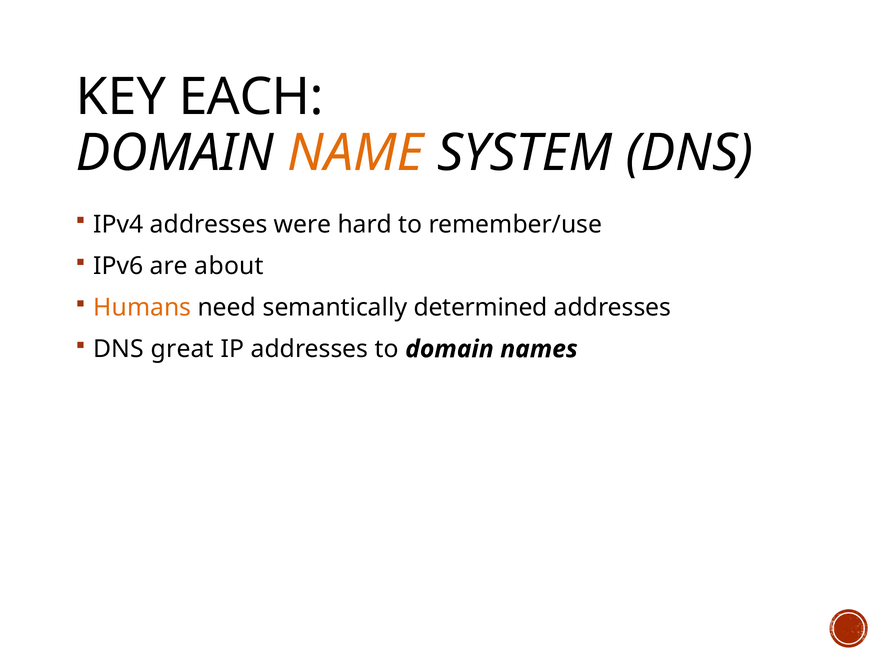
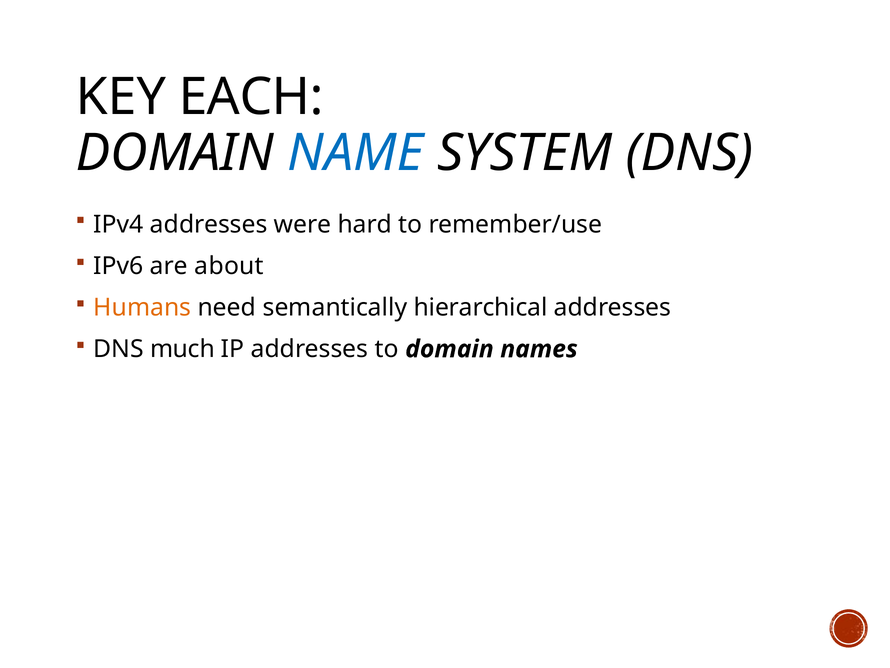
NAME colour: orange -> blue (355, 153)
determined: determined -> hierarchical (481, 307)
great: great -> much (182, 349)
